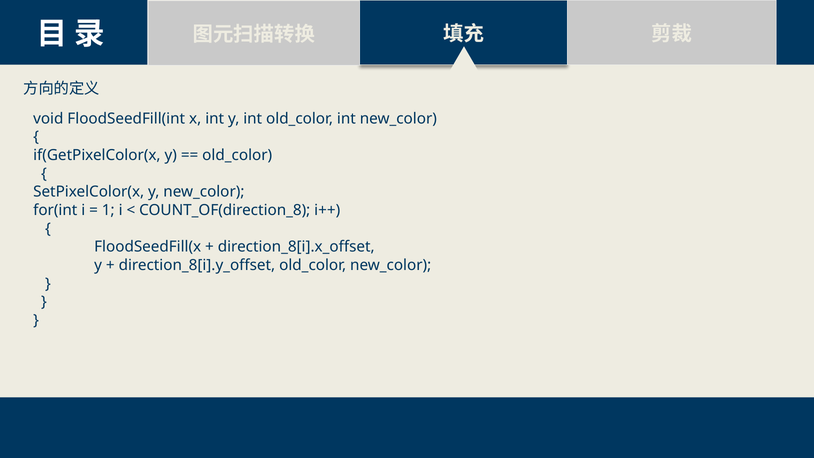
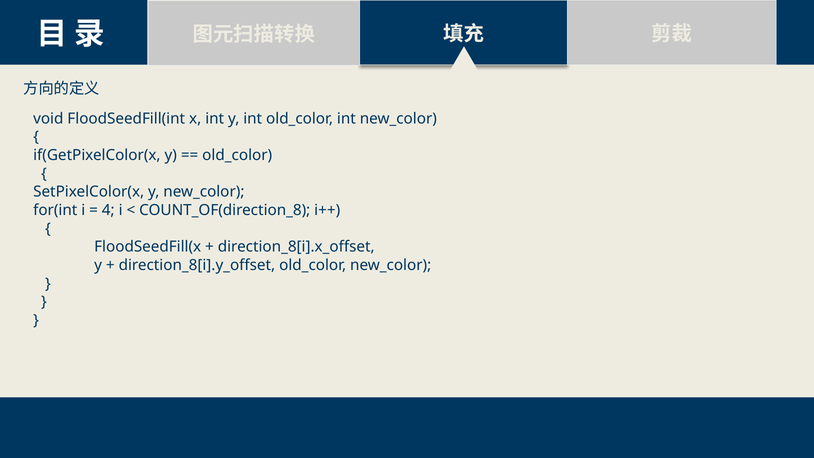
1: 1 -> 4 (108, 210)
